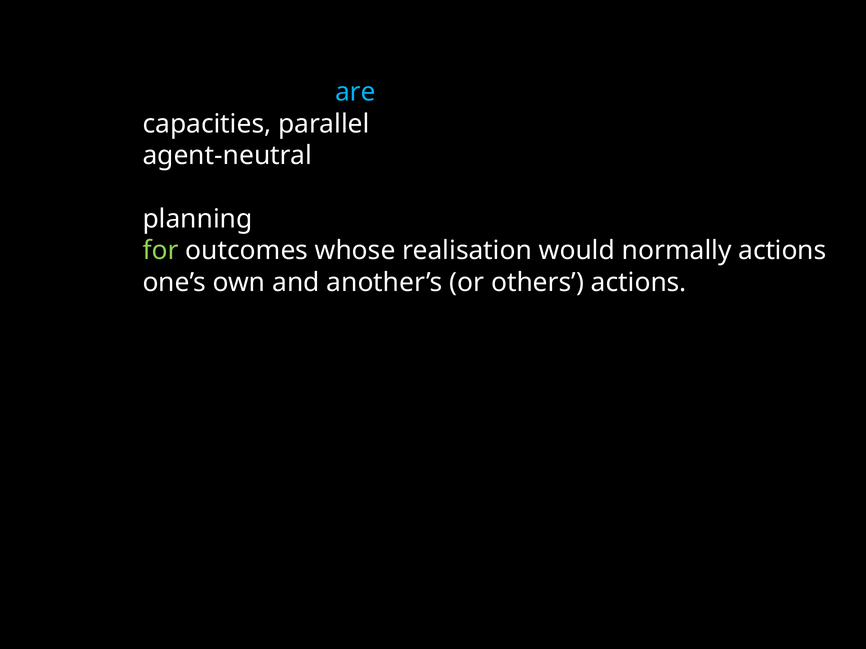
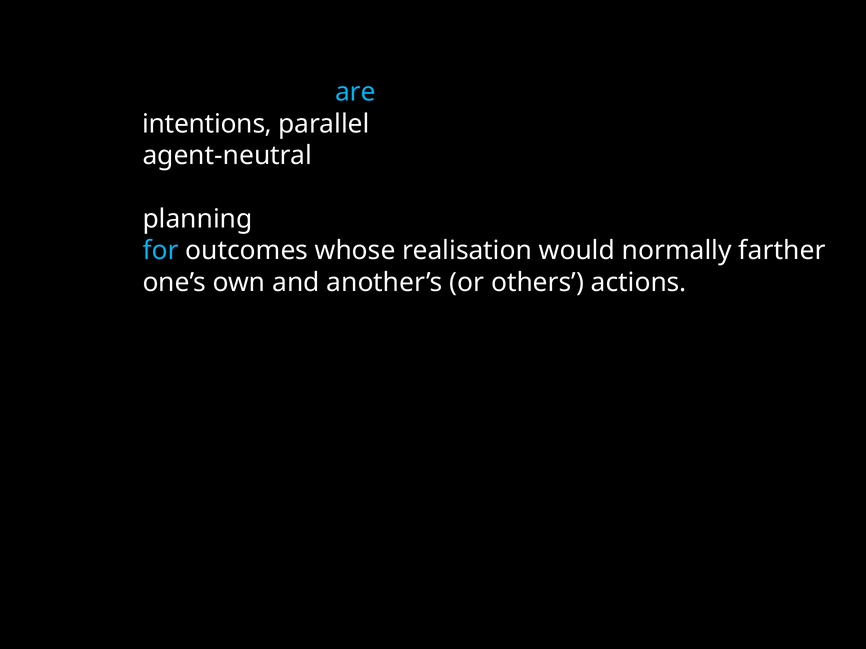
capacities: capacities -> intentions (207, 124)
for colour: light green -> light blue (161, 251)
normally actions: actions -> farther (782, 251)
